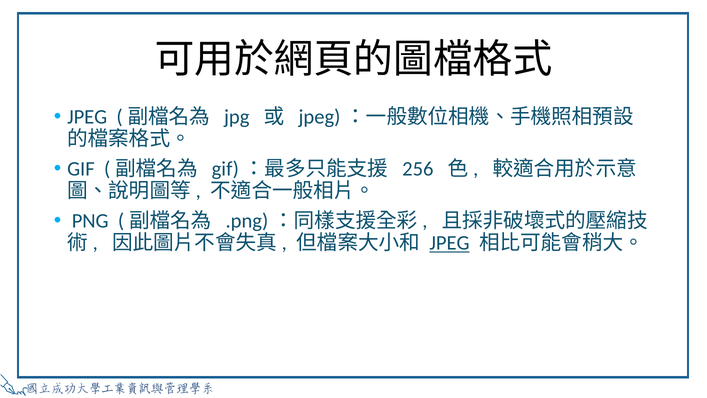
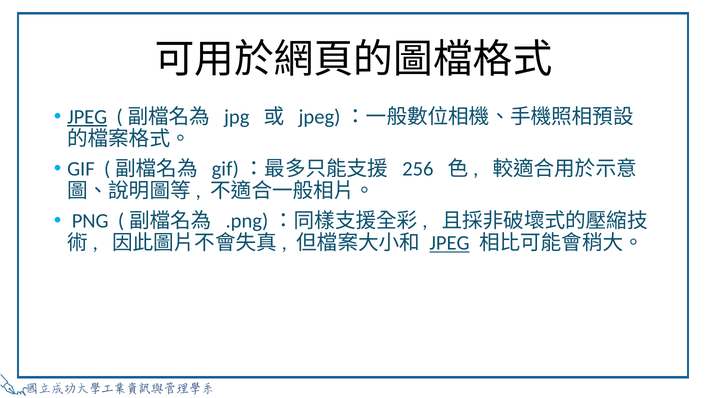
JPEG underline: none -> present (87, 117)
